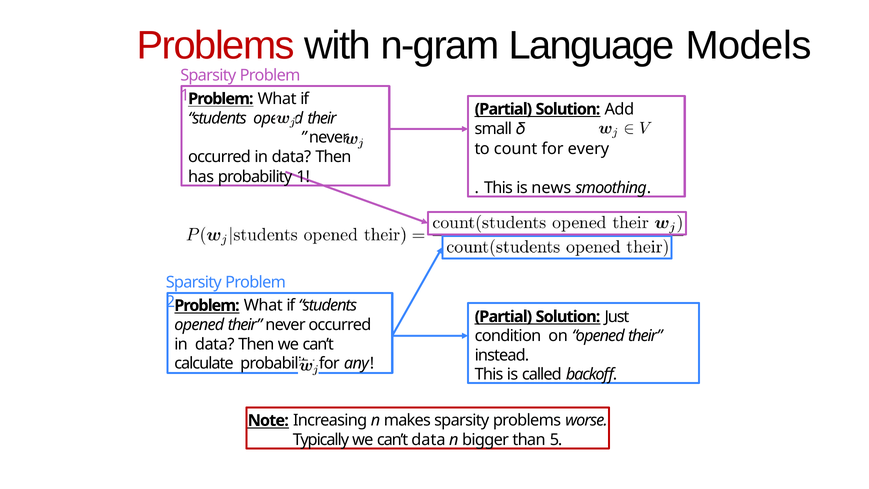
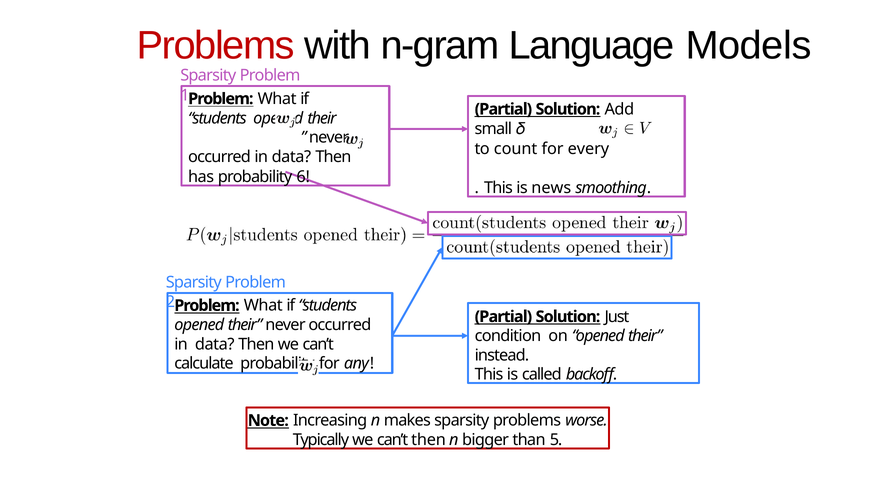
probability 1: 1 -> 6 (303, 177)
can’t data: data -> then (429, 440)
